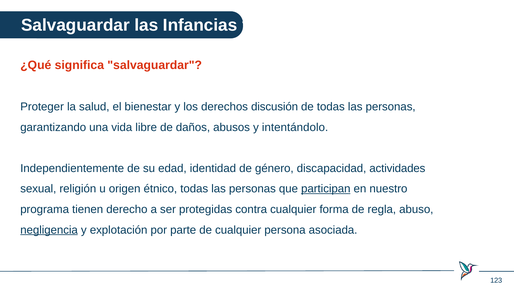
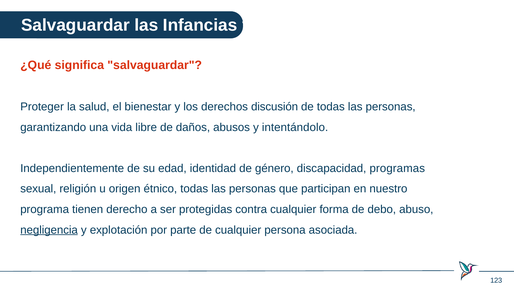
actividades: actividades -> programas (397, 168)
participan underline: present -> none (326, 189)
regla: regla -> debo (382, 209)
